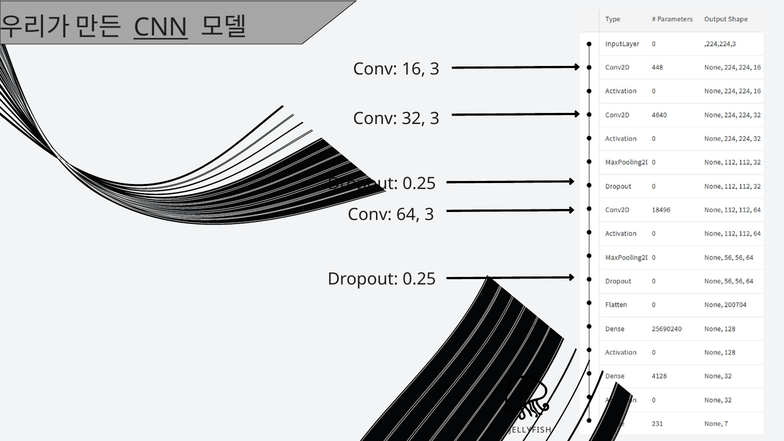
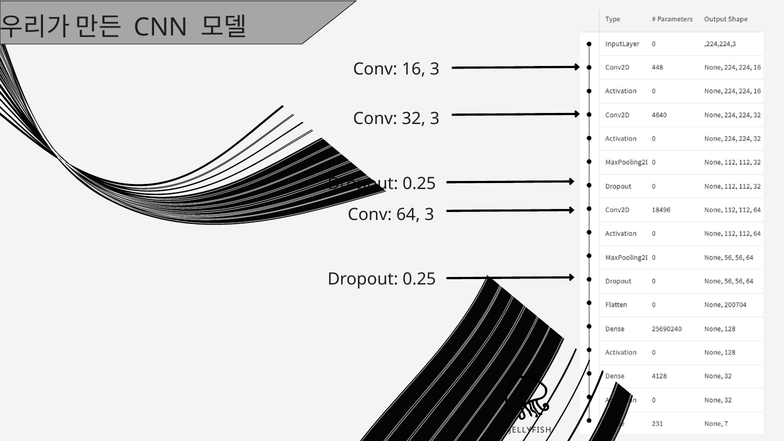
CNN underline: present -> none (161, 28)
